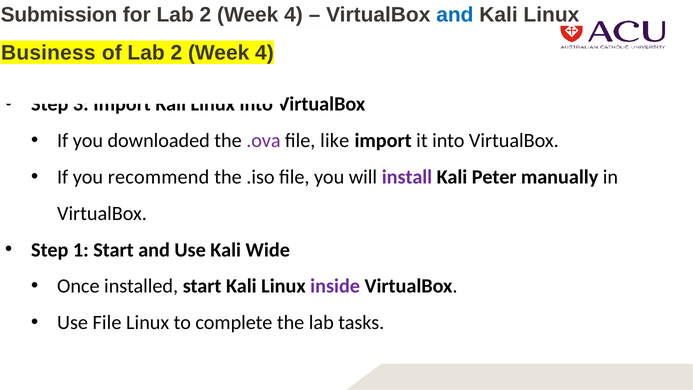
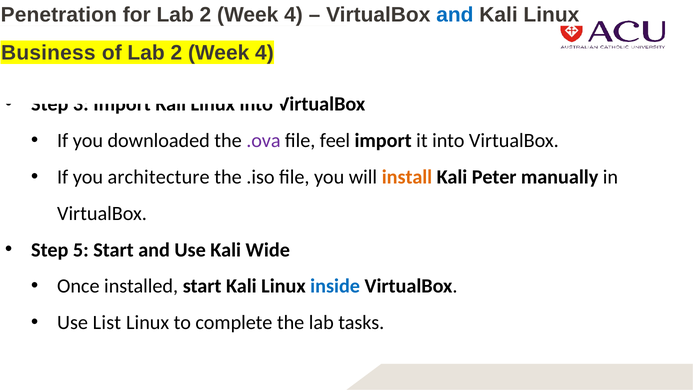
Submission: Submission -> Penetration (59, 15)
like: like -> feel (335, 141)
recommend: recommend -> architecture (159, 177)
install colour: purple -> orange (407, 177)
1: 1 -> 5 (81, 250)
inside colour: purple -> blue (335, 286)
Use File: File -> List (107, 323)
